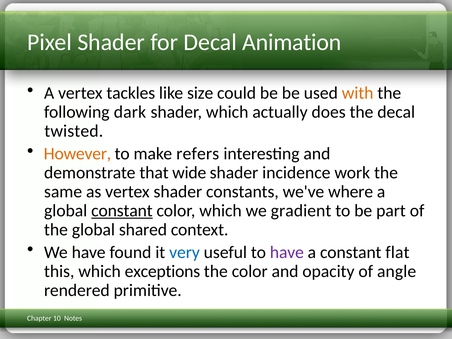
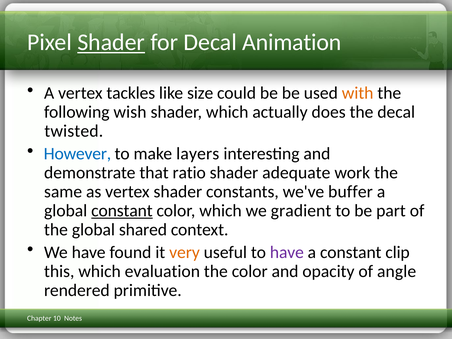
Shader underline: none -> present (111, 42)
dark: dark -> wish (130, 112)
However colour: orange -> blue (77, 154)
refers: refers -> layers (198, 154)
wide: wide -> ratio (189, 173)
incidence: incidence -> adequate (296, 173)
where: where -> buffer (350, 192)
very colour: blue -> orange (185, 252)
flat: flat -> clip (398, 252)
exceptions: exceptions -> evaluation (162, 271)
